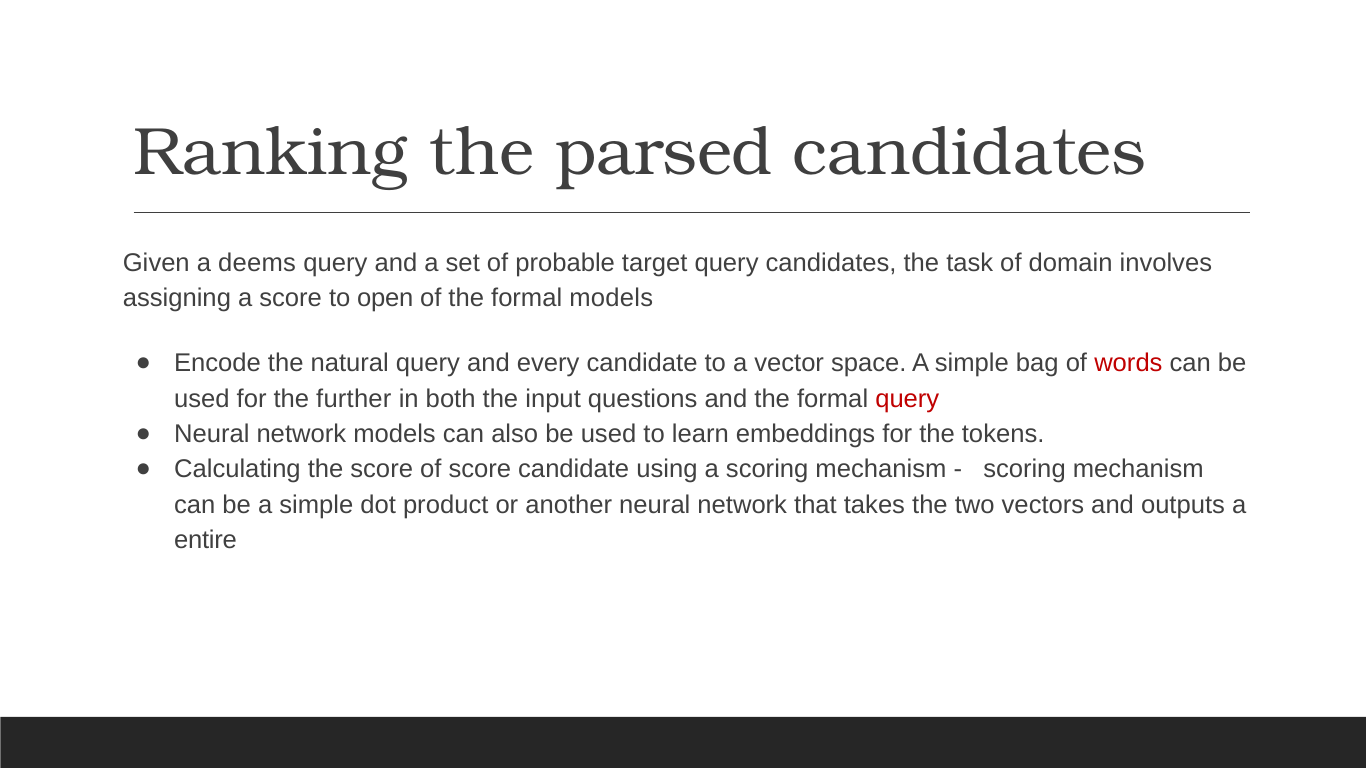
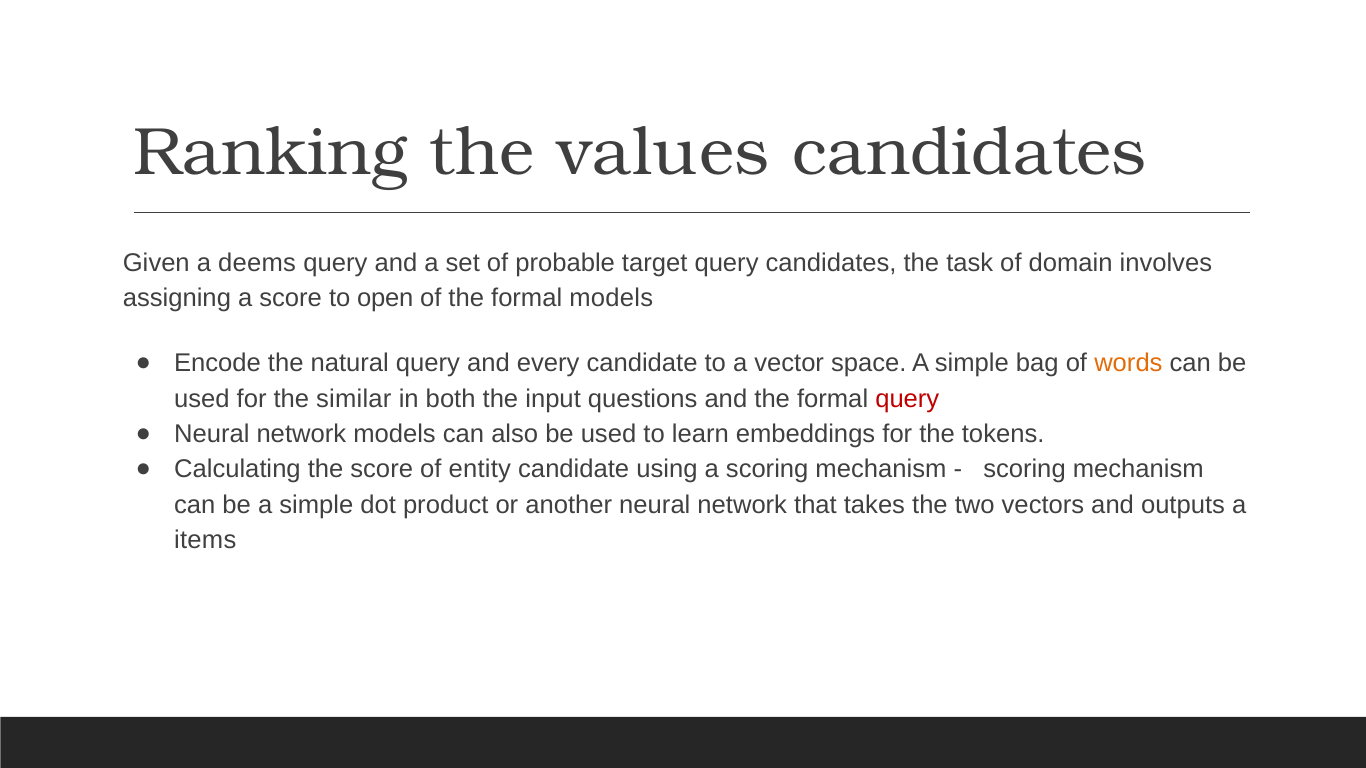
parsed: parsed -> values (663, 153)
words colour: red -> orange (1128, 364)
further: further -> similar (354, 399)
of score: score -> entity (480, 470)
entire: entire -> items (205, 540)
